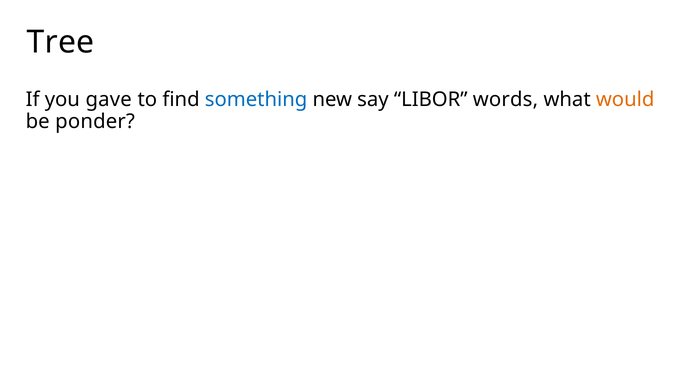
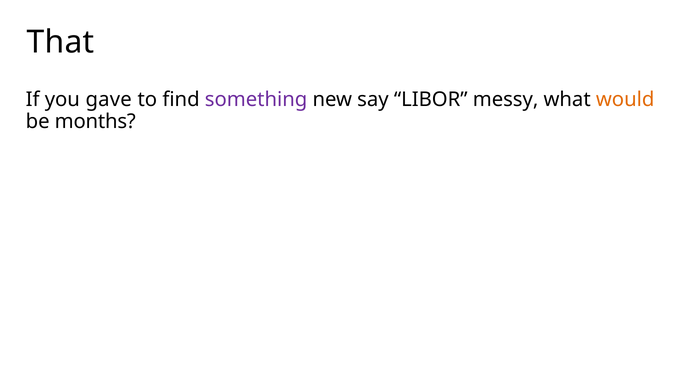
Tree: Tree -> That (61, 42)
something colour: blue -> purple (256, 100)
words: words -> messy (506, 100)
ponder: ponder -> months (95, 122)
